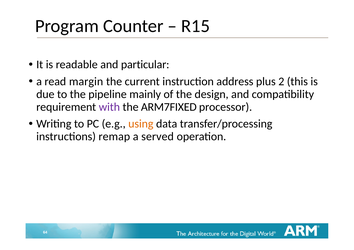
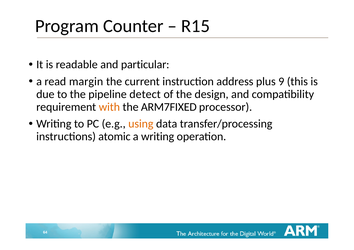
2: 2 -> 9 (281, 82)
mainly: mainly -> detect (145, 94)
with colour: purple -> orange (109, 107)
remap: remap -> atomic (114, 137)
a served: served -> writing (158, 137)
